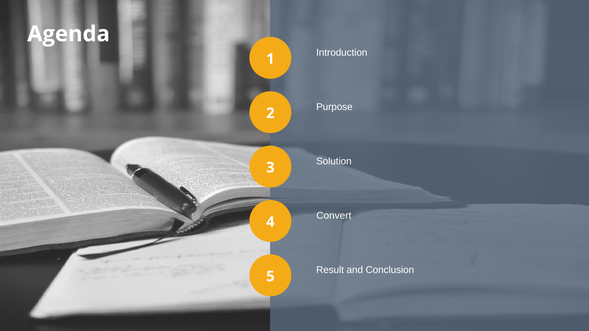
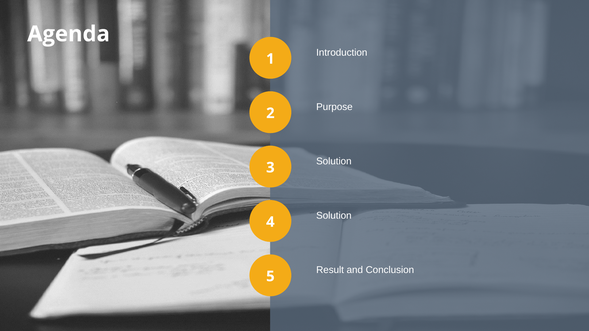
Convert: Convert -> Solution (334, 216)
